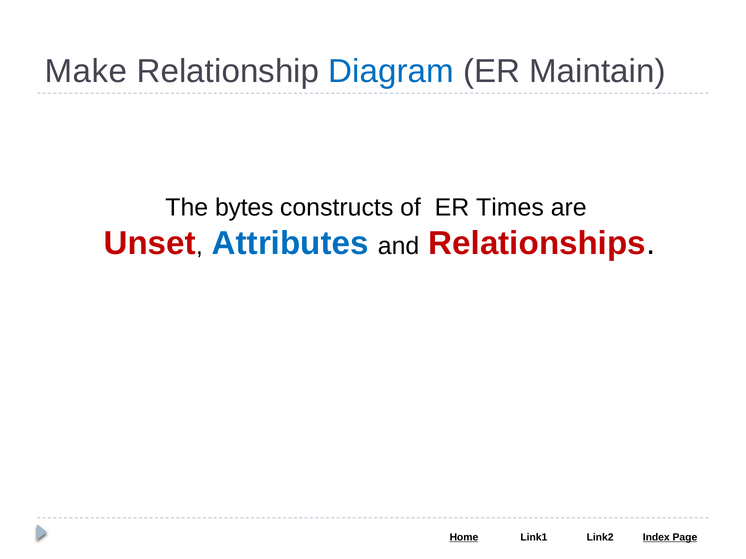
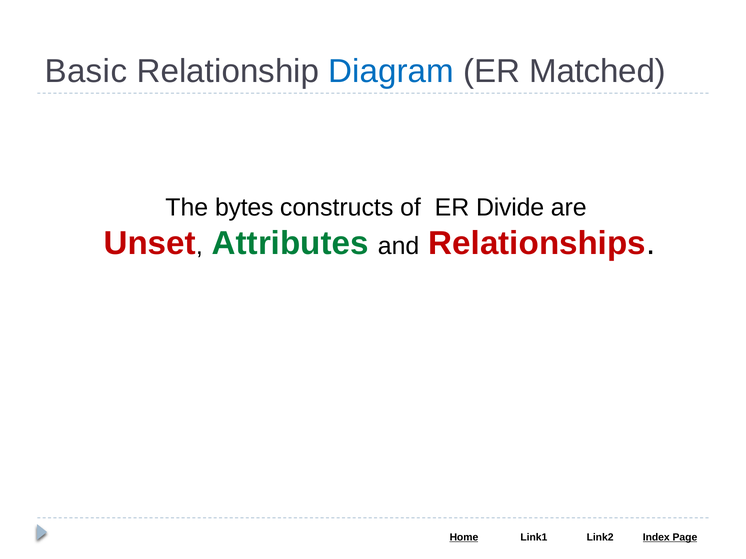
Make: Make -> Basic (86, 71)
Maintain: Maintain -> Matched (598, 71)
Times: Times -> Divide (510, 208)
Attributes colour: blue -> green (290, 243)
